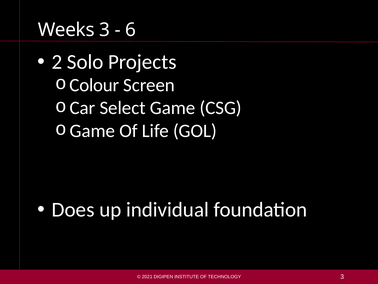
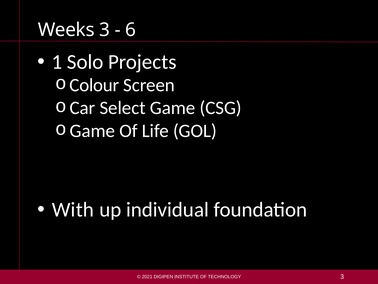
2: 2 -> 1 (57, 62)
Does: Does -> With (73, 209)
